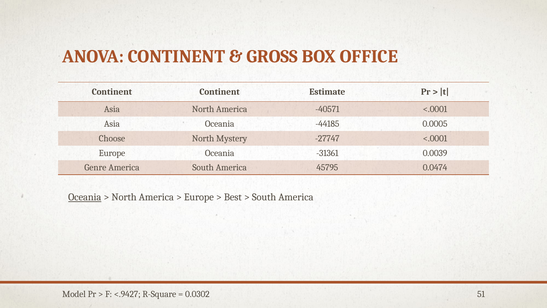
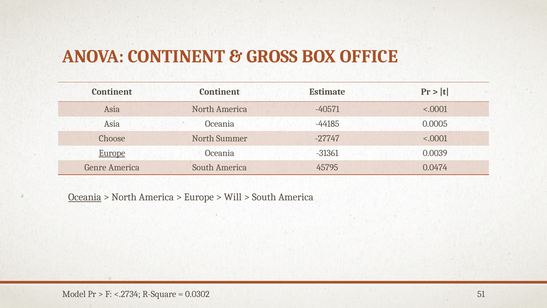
Mystery: Mystery -> Summer (232, 138)
Europe underline: none -> present (112, 153)
Best: Best -> Will (233, 197)
<.9427: <.9427 -> <.2734 (127, 294)
